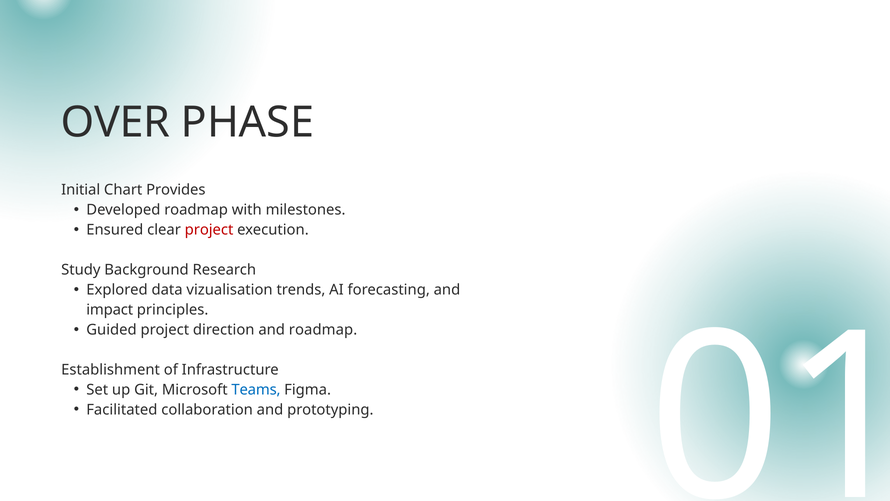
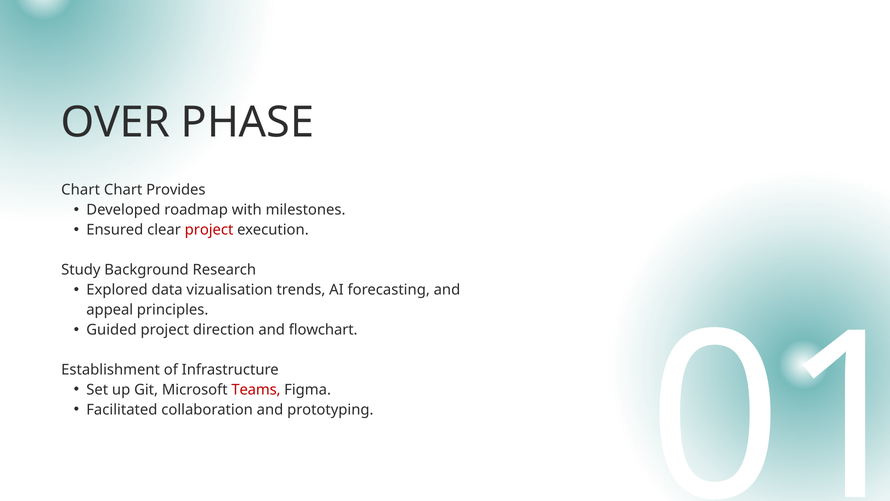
Initial: Initial -> Chart (81, 190)
impact: impact -> appeal (110, 310)
and roadmap: roadmap -> flowchart (323, 330)
Teams colour: blue -> red (256, 390)
